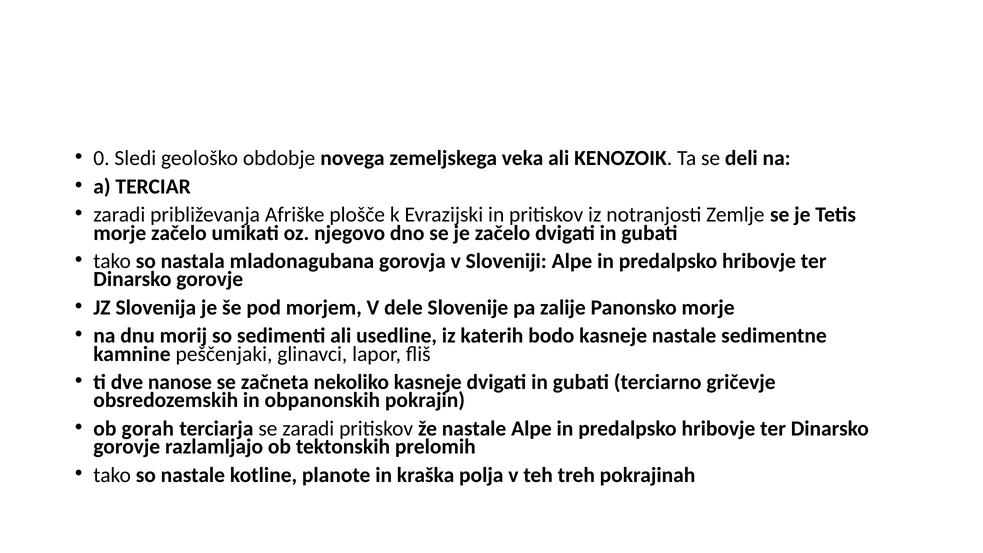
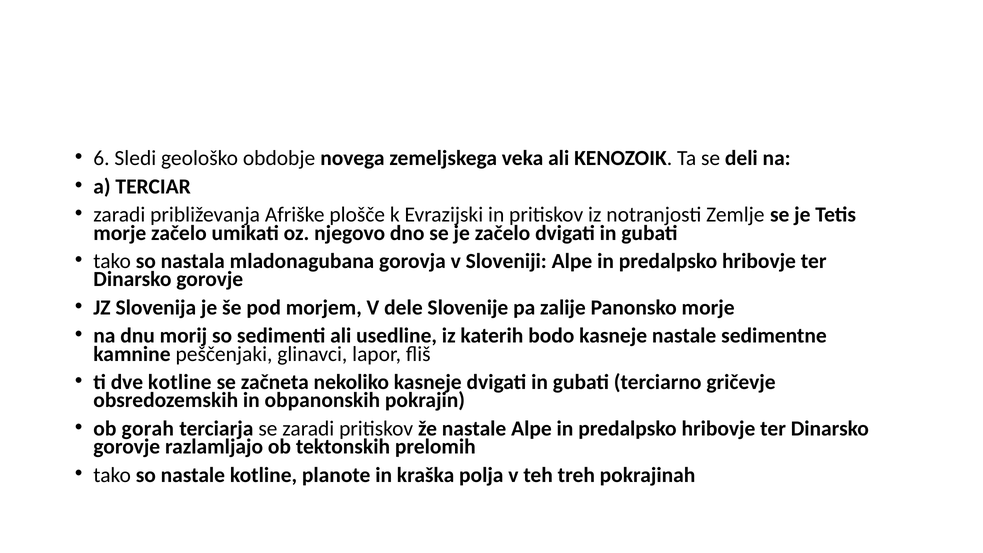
0: 0 -> 6 (102, 158)
dve nanose: nanose -> kotline (180, 382)
